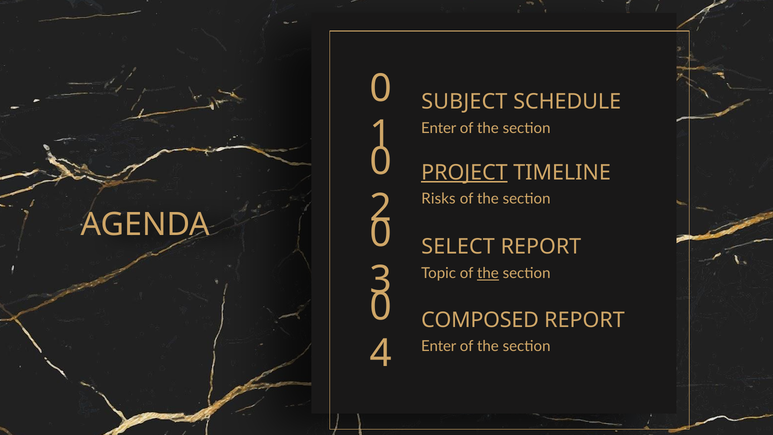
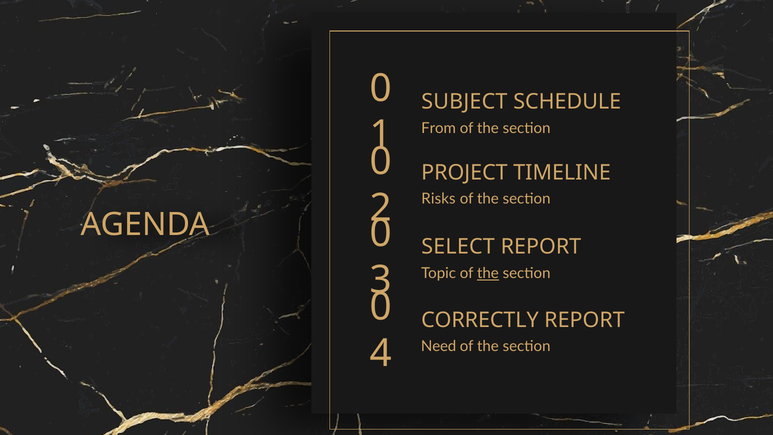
Enter: Enter -> From (439, 128)
PROJECT underline: present -> none (464, 173)
COMPOSED: COMPOSED -> CORRECTLY (480, 320)
Enter: Enter -> Need (439, 346)
